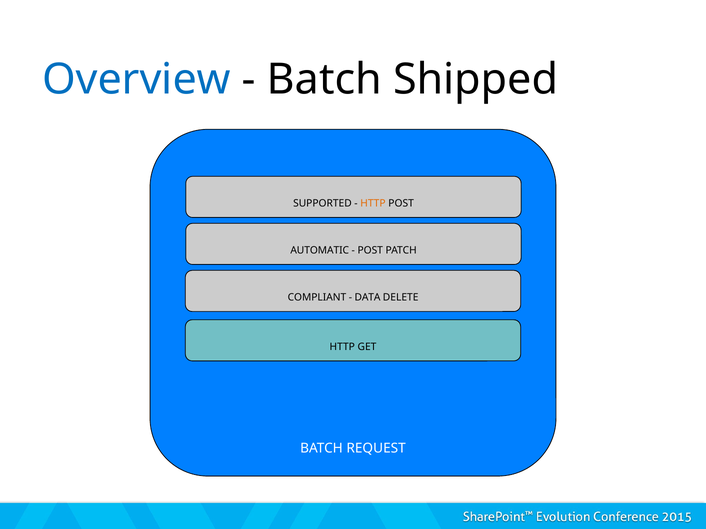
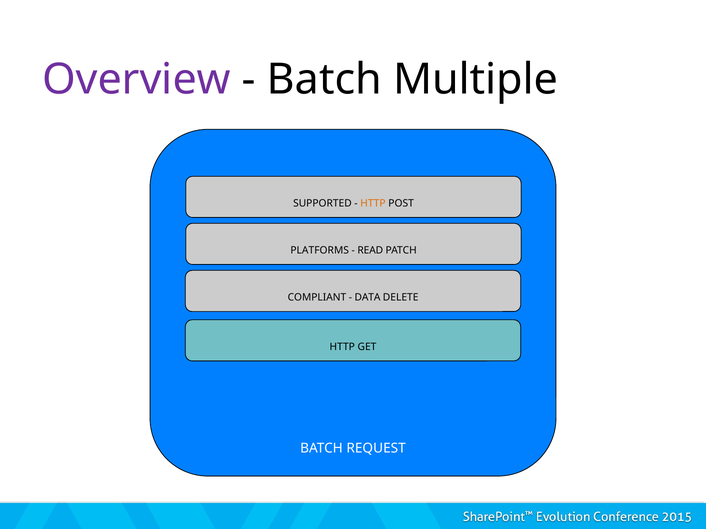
Overview colour: blue -> purple (136, 79)
Shipped: Shipped -> Multiple (476, 79)
AUTOMATIC: AUTOMATIC -> PLATFORMS (320, 251)
POST: POST -> READ (370, 251)
